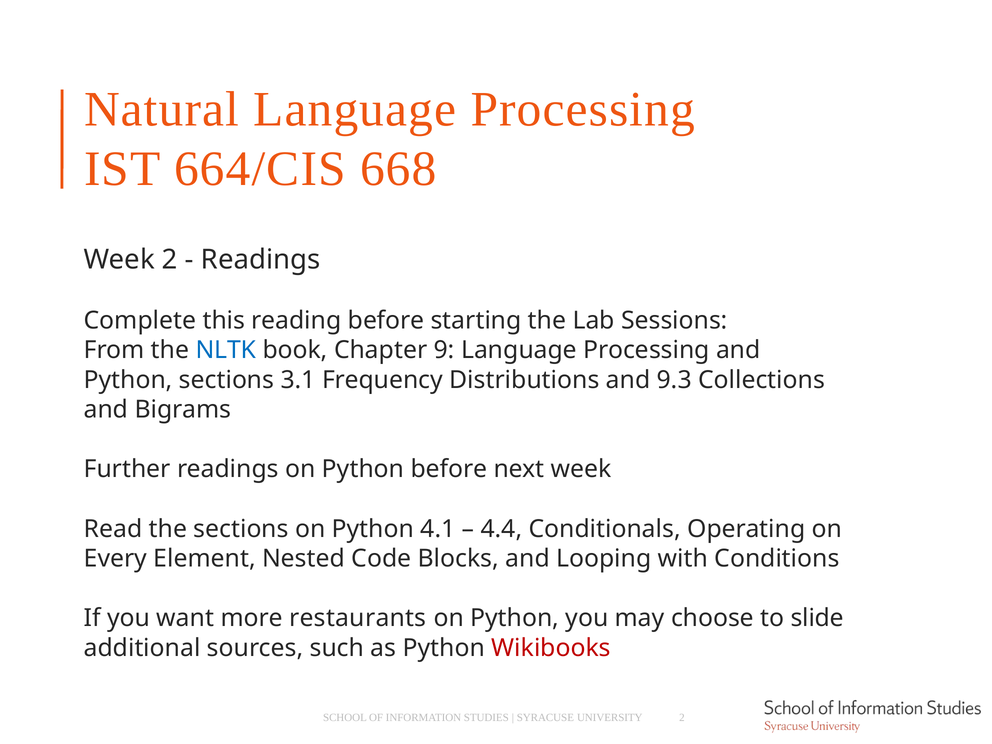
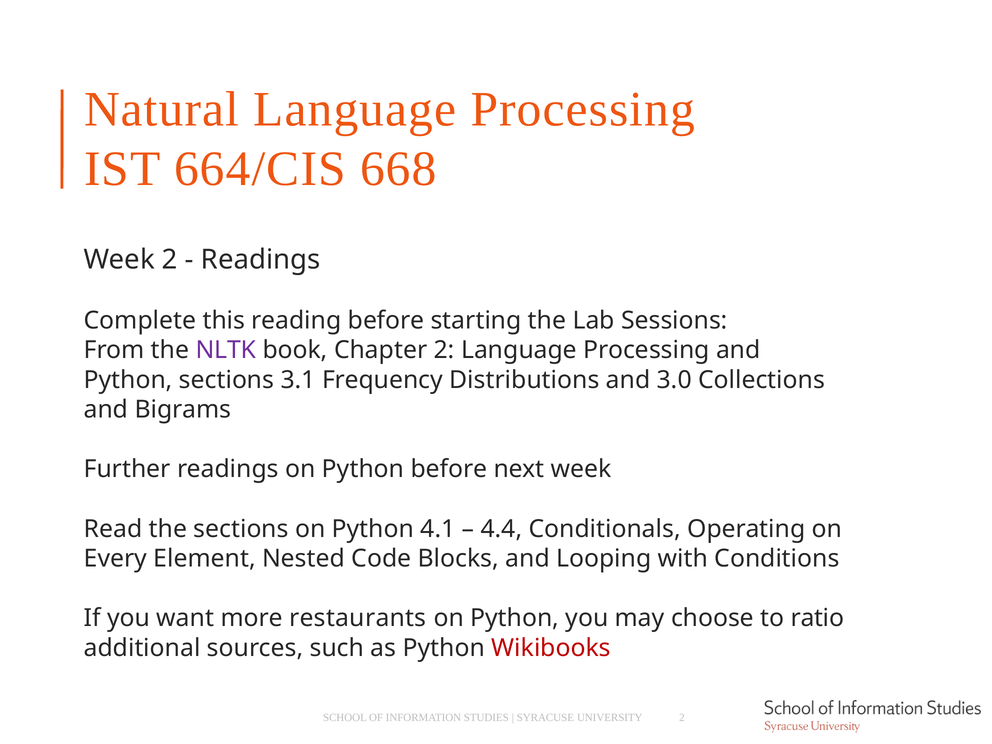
NLTK colour: blue -> purple (226, 350)
Chapter 9: 9 -> 2 (444, 350)
9.3: 9.3 -> 3.0 (674, 380)
slide: slide -> ratio (817, 618)
